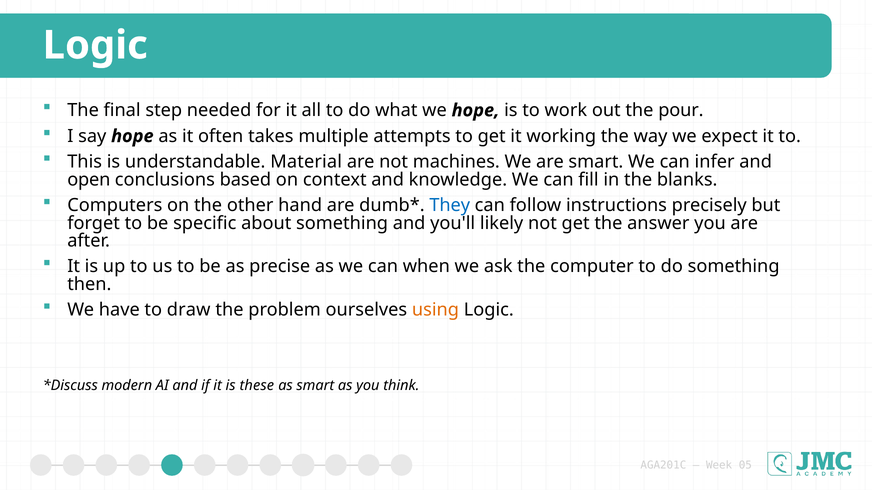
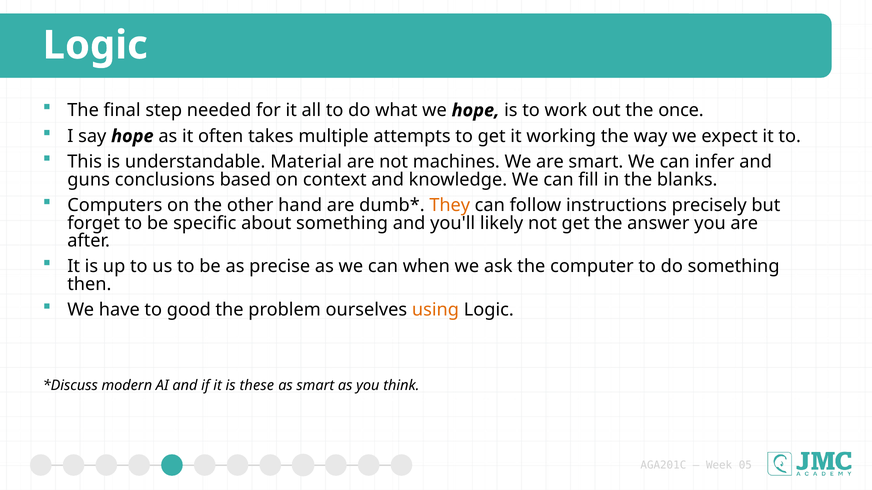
pour: pour -> once (681, 110)
open: open -> guns (89, 180)
They colour: blue -> orange (450, 206)
draw: draw -> good (189, 310)
